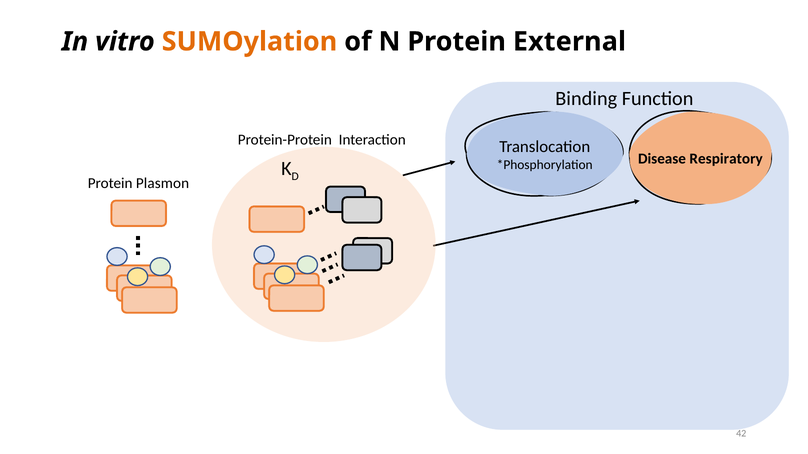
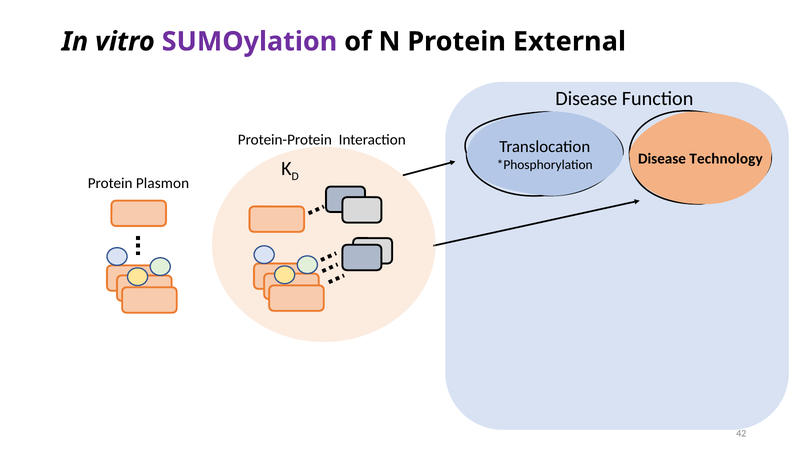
SUMOylation colour: orange -> purple (249, 42)
Binding: Binding -> Disease (586, 99)
Respiratory: Respiratory -> Technology (726, 159)
